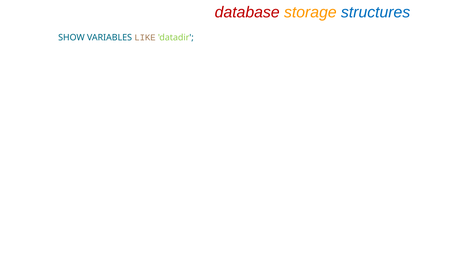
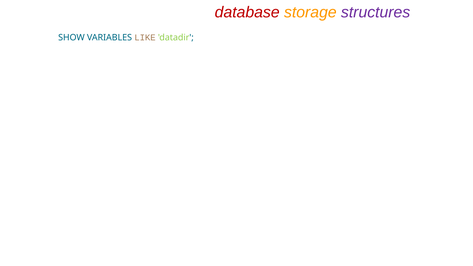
structures colour: blue -> purple (376, 12)
